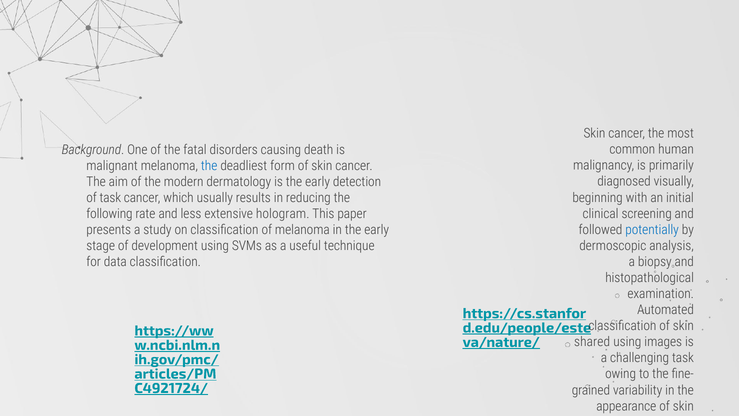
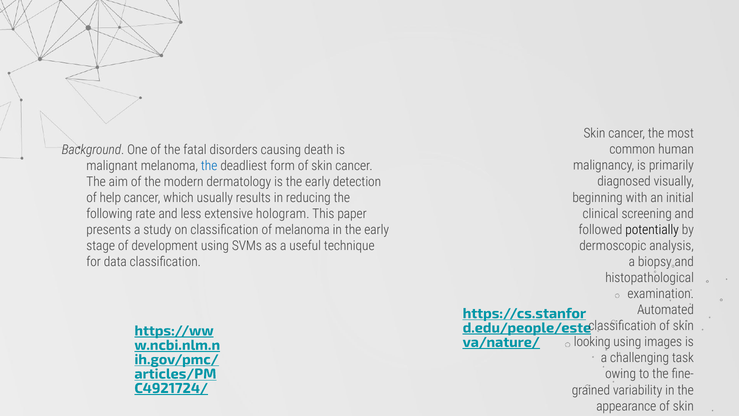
of task: task -> help (110, 198)
potentially colour: blue -> black (652, 230)
shared: shared -> looking (592, 342)
